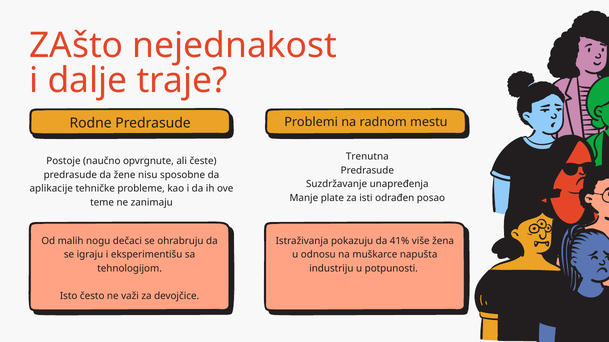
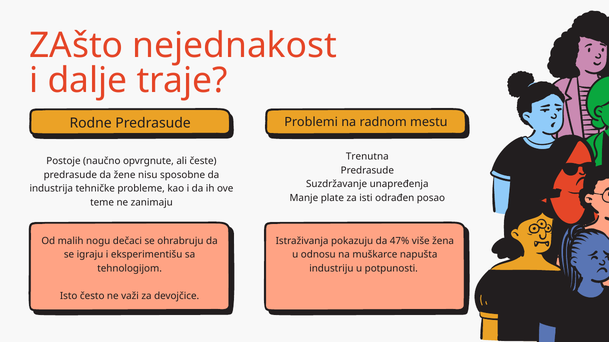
aplikacije: aplikacije -> industrija (51, 189)
41%: 41% -> 47% (400, 241)
